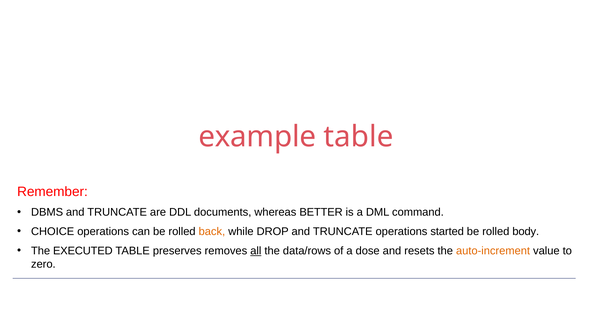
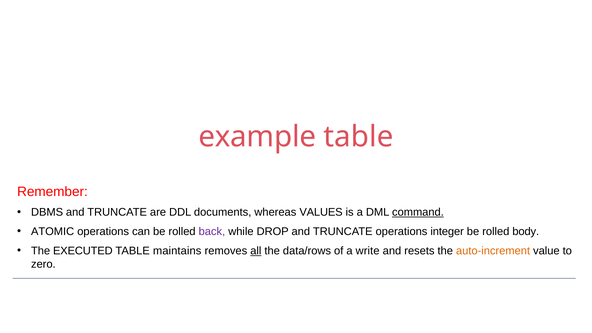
BETTER: BETTER -> VALUES (321, 212)
command underline: none -> present (418, 212)
CHOICE: CHOICE -> ATOMIC (53, 232)
back colour: orange -> purple (212, 232)
started: started -> integer (447, 232)
preserves: preserves -> maintains (177, 251)
dose: dose -> write (368, 251)
